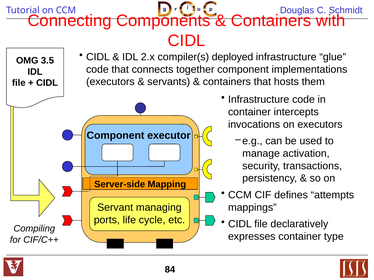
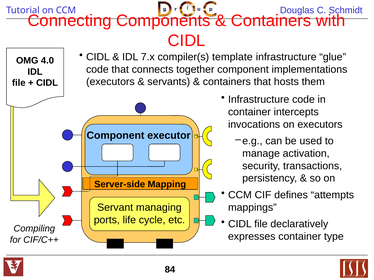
2.x: 2.x -> 7.x (148, 57)
deployed: deployed -> template (232, 57)
3.5: 3.5 -> 4.0 (47, 61)
